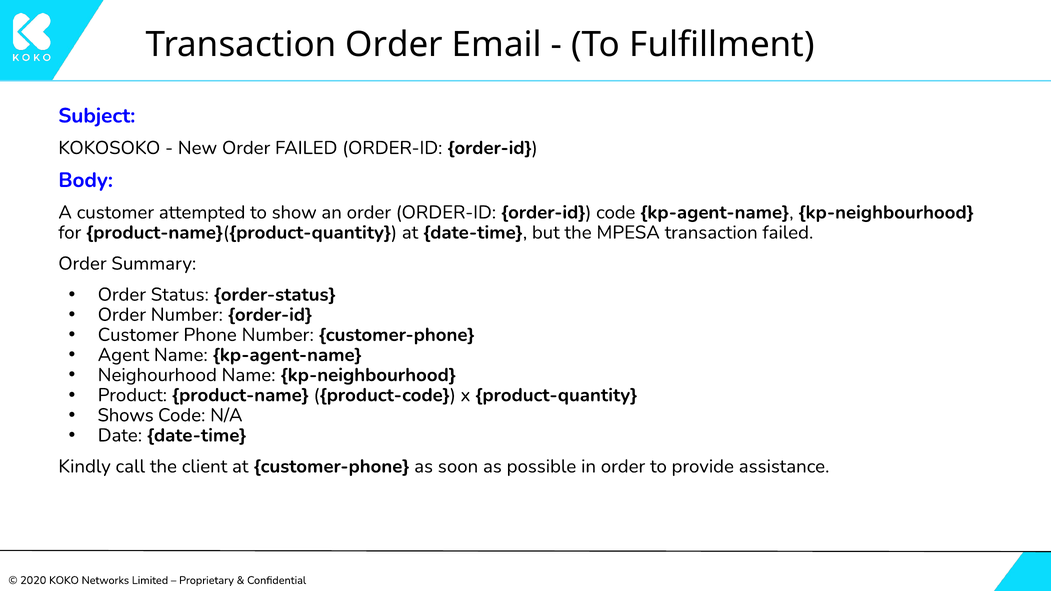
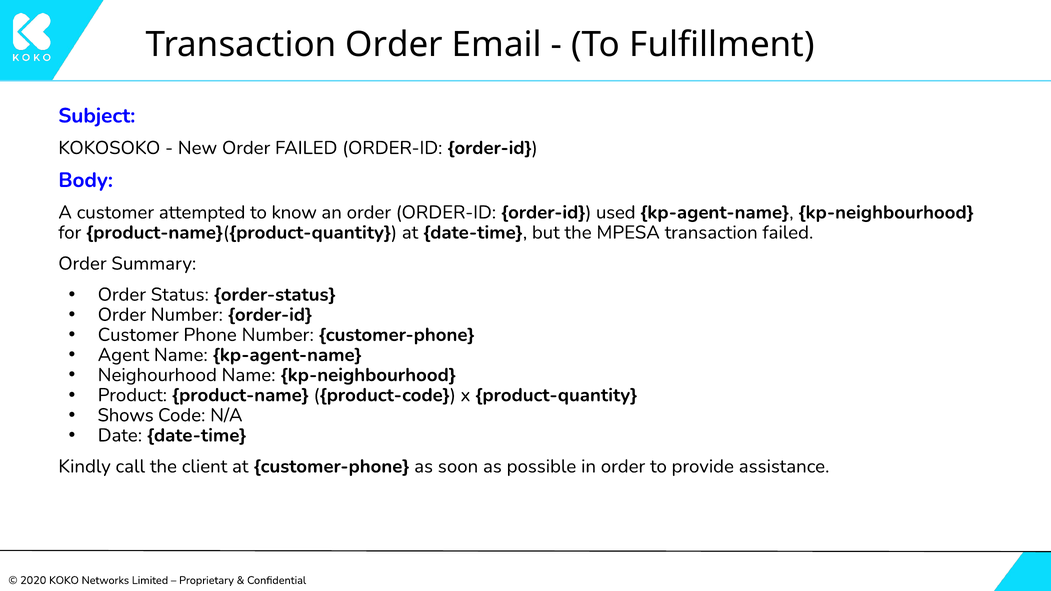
show: show -> know (294, 212)
order-id code: code -> used (616, 212)
